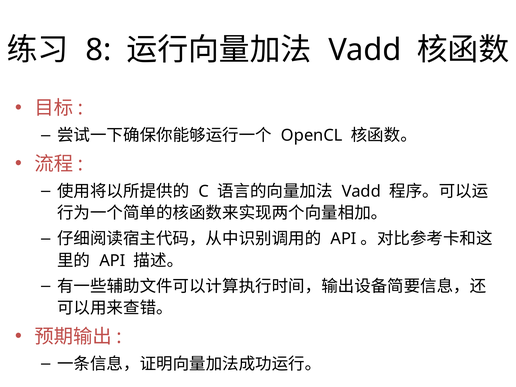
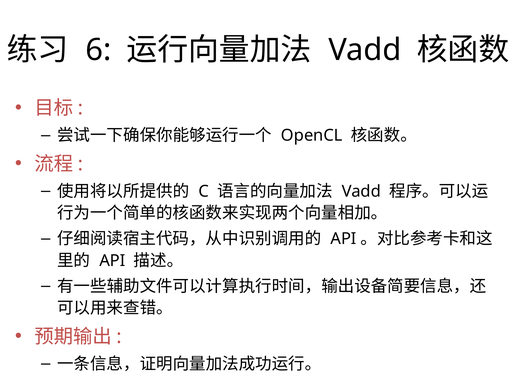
8: 8 -> 6 (98, 50)
